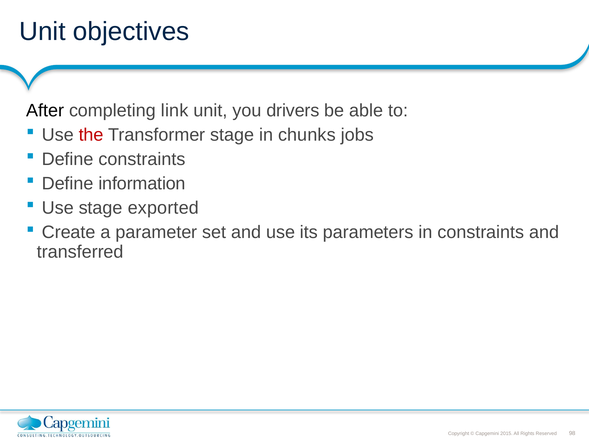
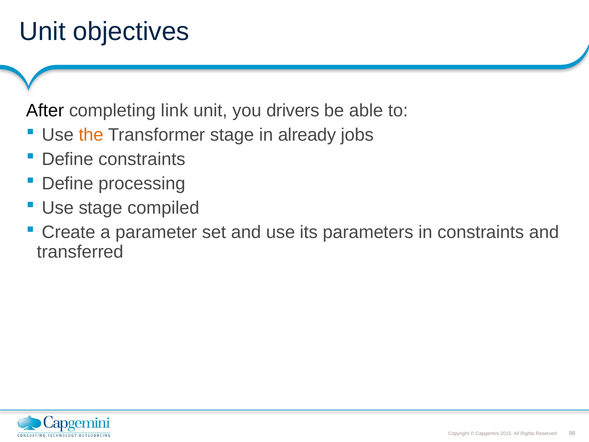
the colour: red -> orange (91, 135)
chunks: chunks -> already (307, 135)
information: information -> processing (142, 184)
exported: exported -> compiled (163, 208)
